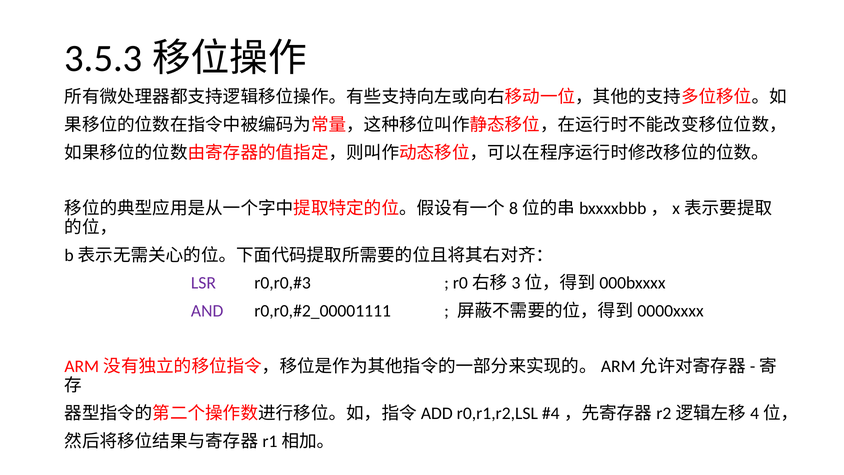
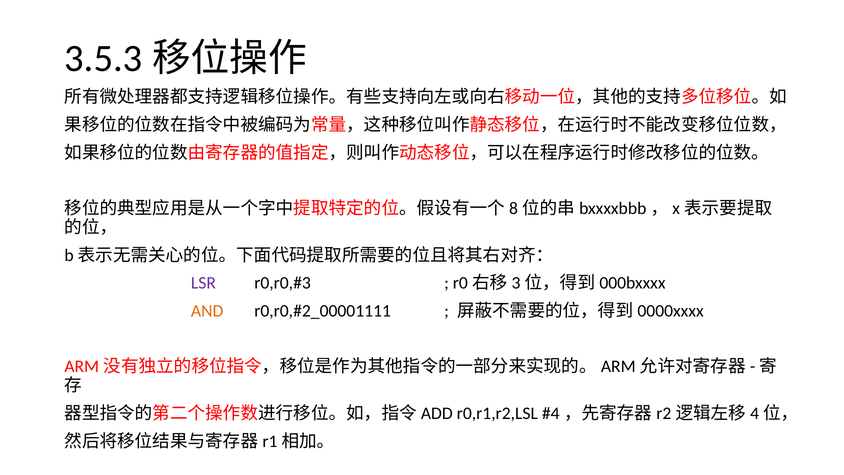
AND colour: purple -> orange (207, 311)
